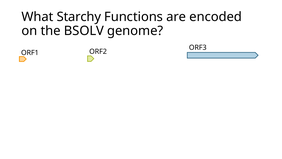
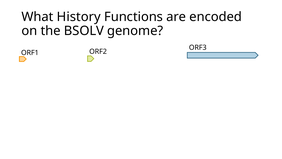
Starchy: Starchy -> History (79, 17)
